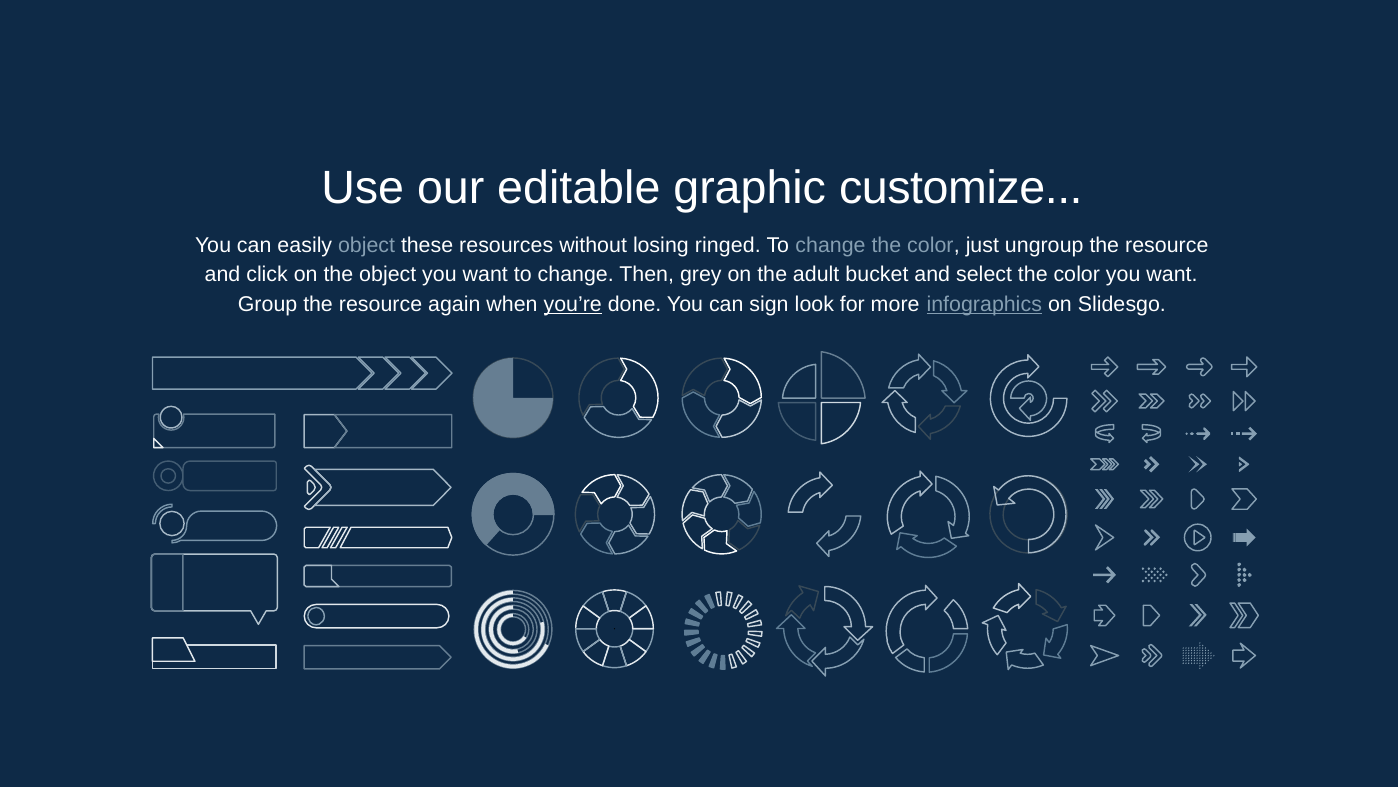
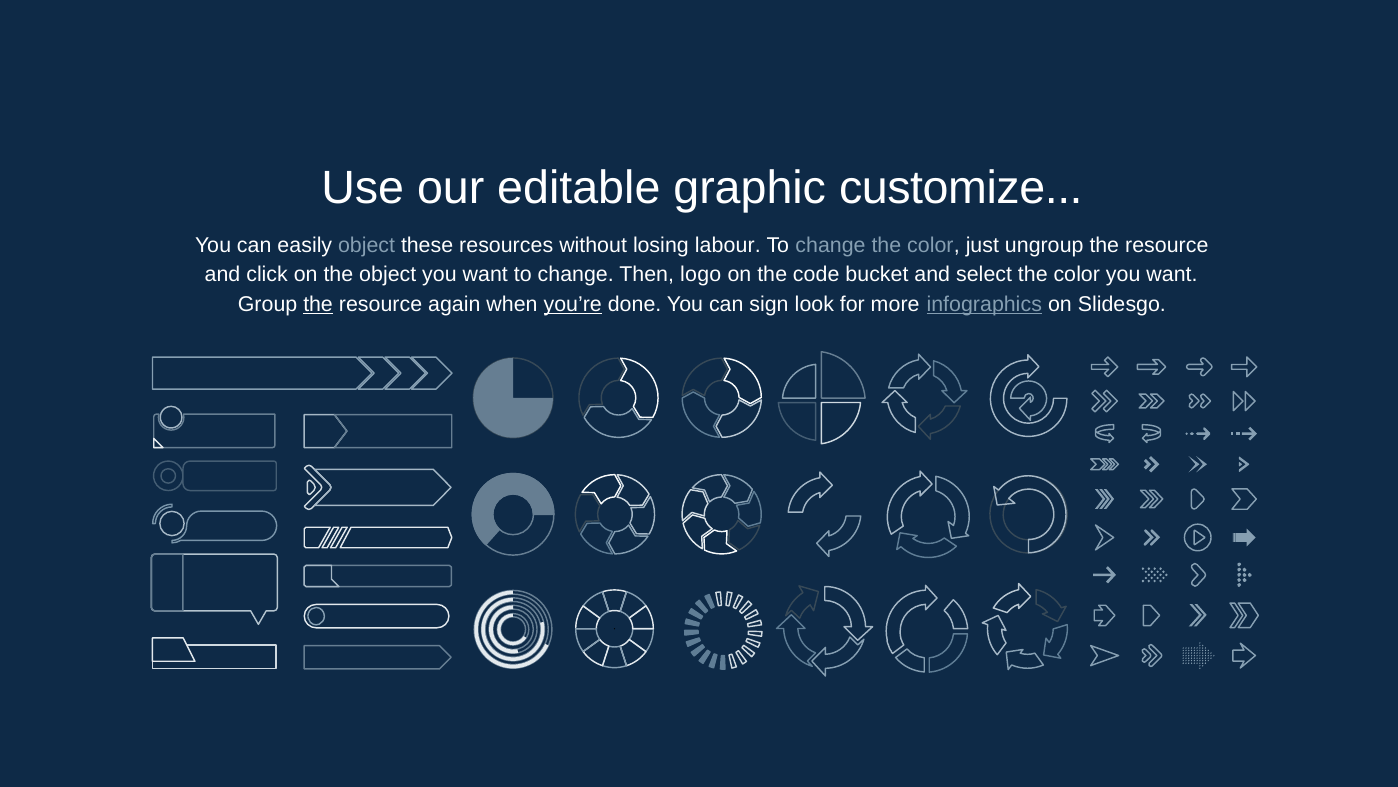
ringed: ringed -> labour (728, 245)
grey: grey -> logo (701, 275)
adult: adult -> code (816, 275)
the underline: none -> present (318, 304)
